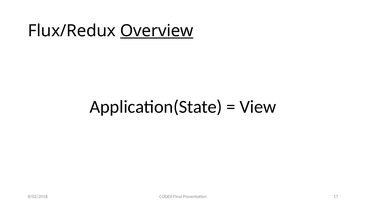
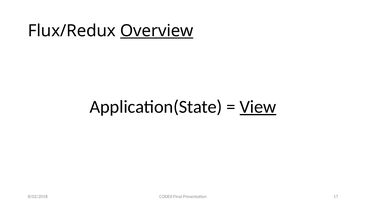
View underline: none -> present (258, 107)
